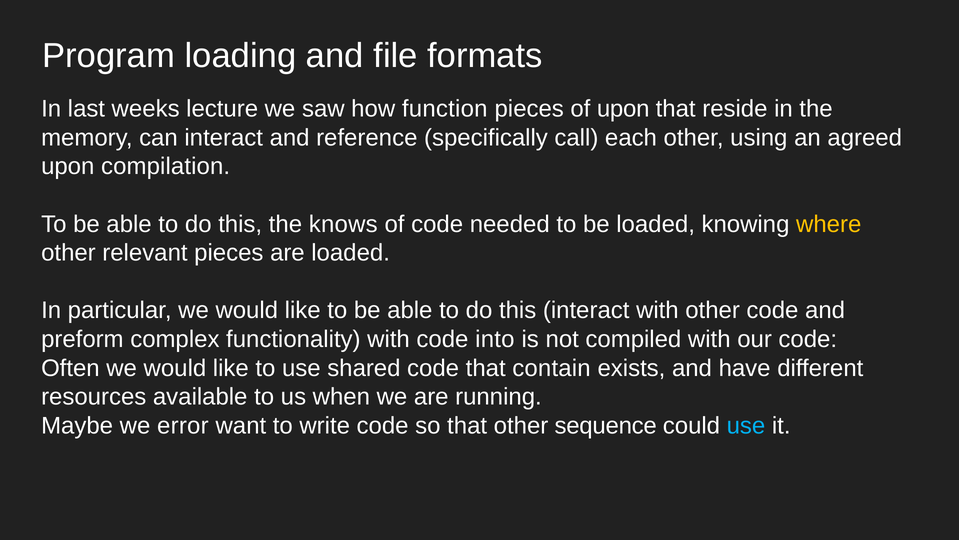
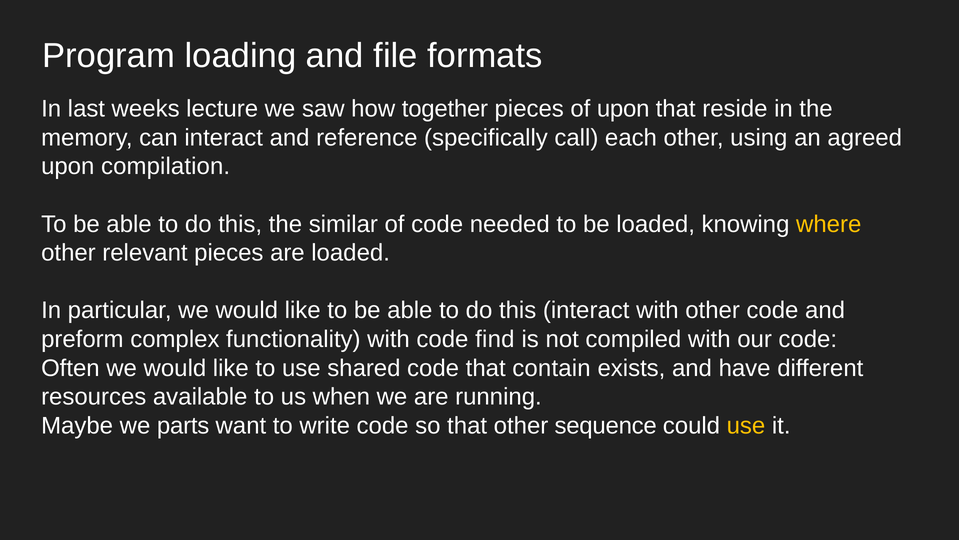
function: function -> together (445, 109)
knows: knows -> similar (343, 224)
into: into -> find (495, 339)
error: error -> parts (183, 425)
use colour: light blue -> yellow (746, 425)
